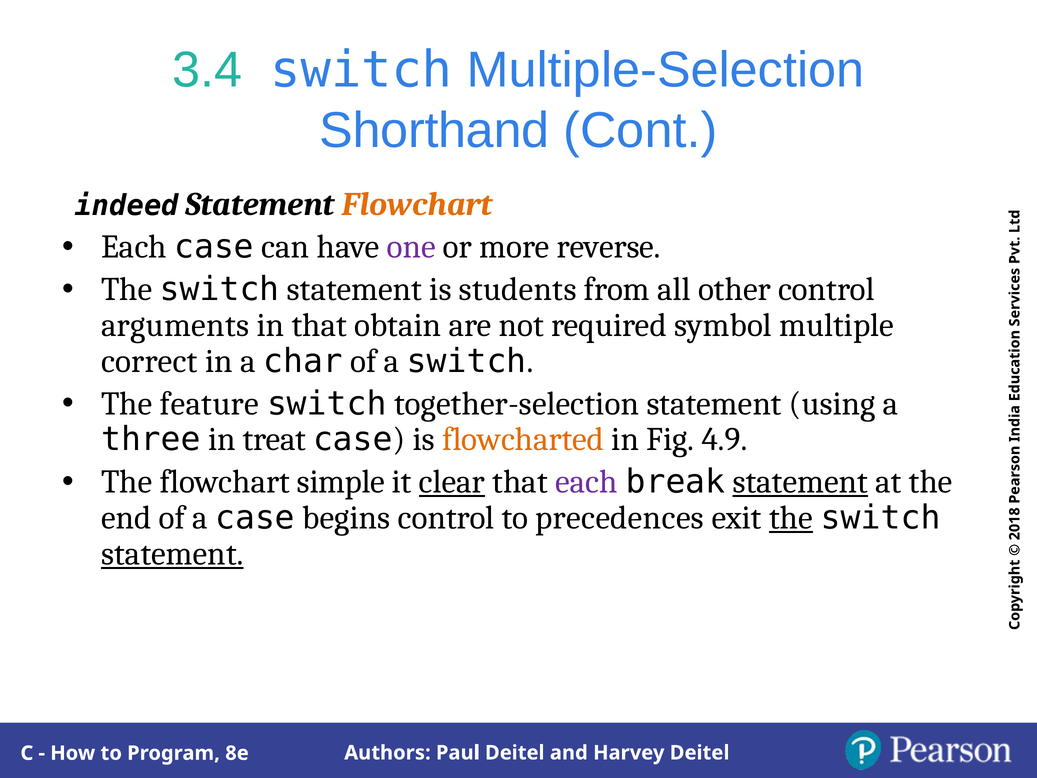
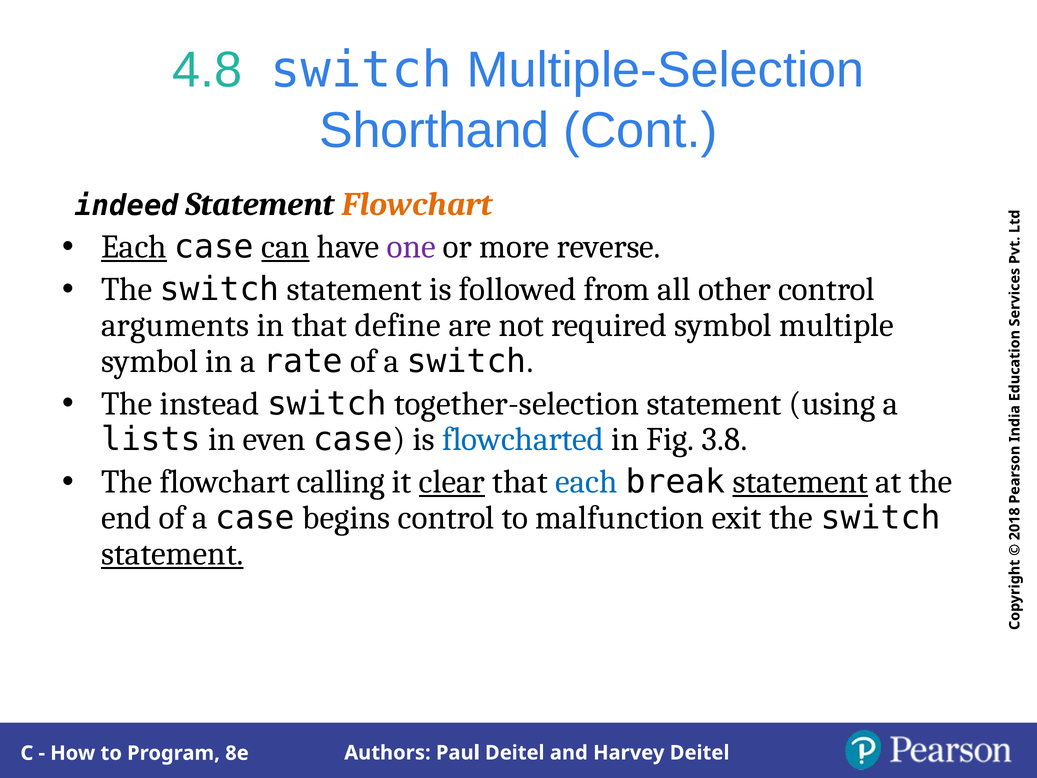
3.4: 3.4 -> 4.8 (207, 70)
Each underline: none -> present (134, 247)
can underline: none -> present (285, 247)
students: students -> followed (518, 289)
obtain: obtain -> define (398, 325)
correct: correct -> symbol (150, 361)
char: char -> rate (303, 361)
feature: feature -> instead (210, 404)
three: three -> lists (151, 439)
treat: treat -> even (274, 439)
flowcharted colour: orange -> blue (523, 439)
4.9: 4.9 -> 3.8 (724, 439)
simple: simple -> calling (341, 482)
each colour: purple -> blue (586, 482)
precedences: precedences -> malfunction (620, 518)
the underline: present -> none (791, 518)
